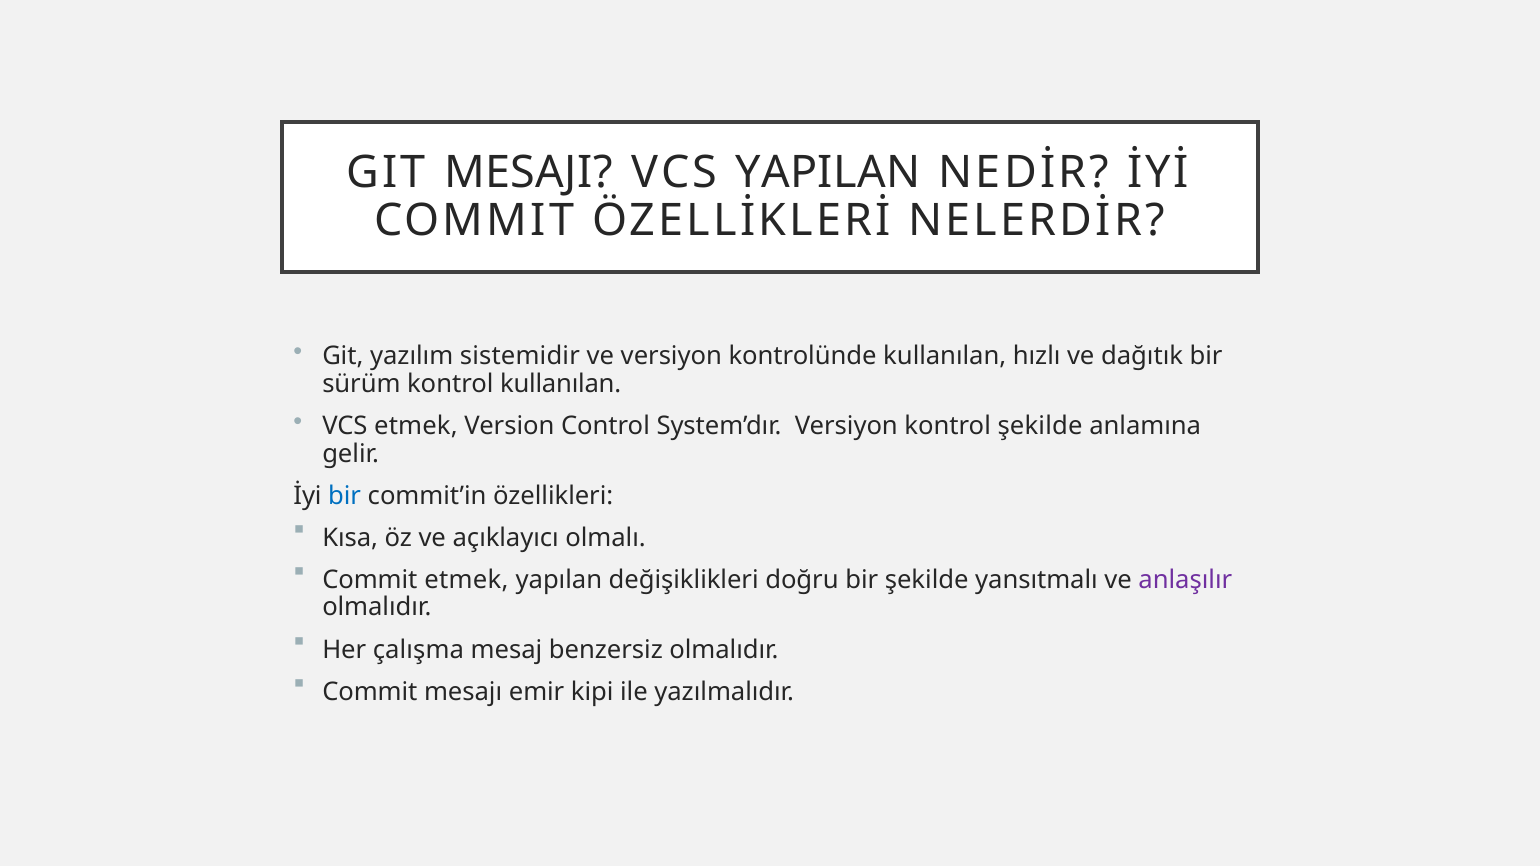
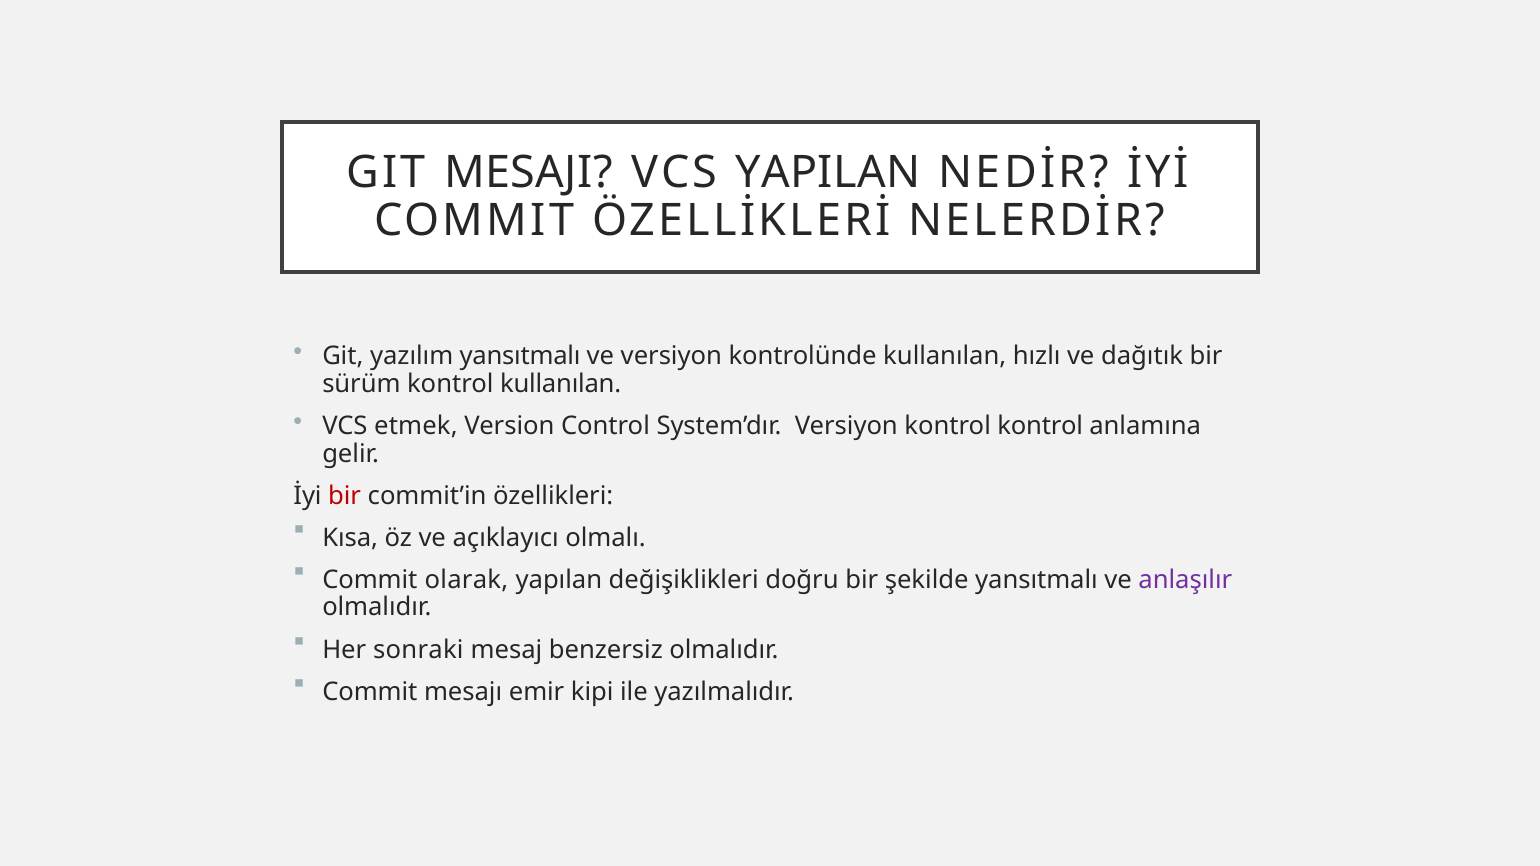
yazılım sistemidir: sistemidir -> yansıtmalı (520, 356)
kontrol şekilde: şekilde -> kontrol (1040, 426)
bir colour: blue -> red (345, 496)
Commit etmek: etmek -> olarak (466, 580)
çalışma: çalışma -> sonraki (418, 650)
